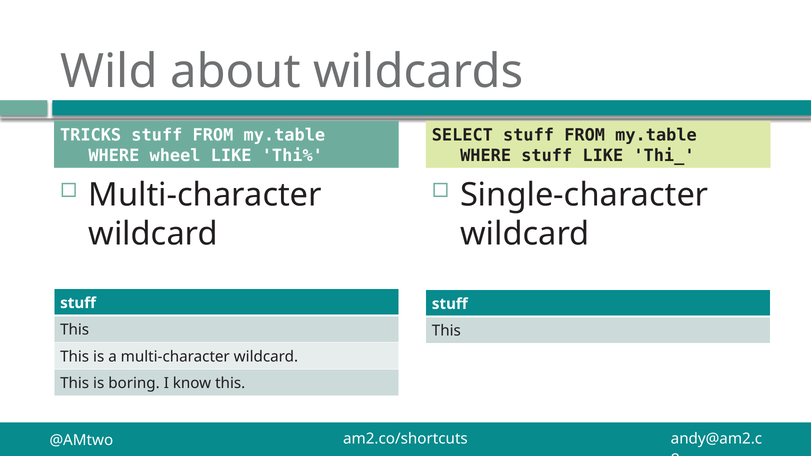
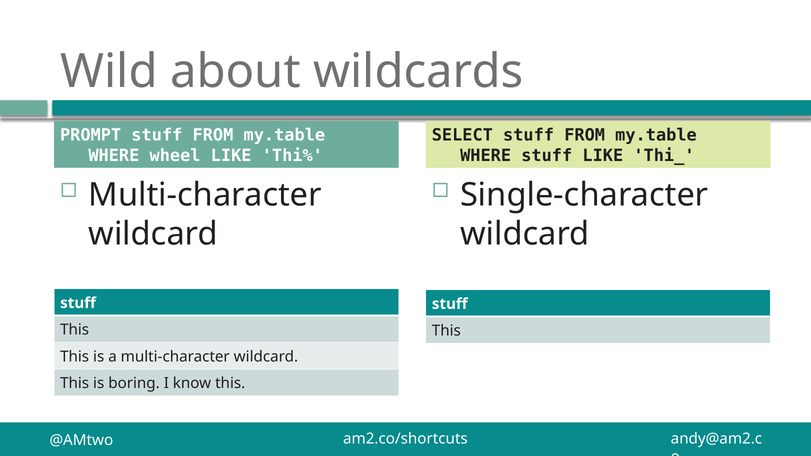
TRICKS: TRICKS -> PROMPT (91, 135)
